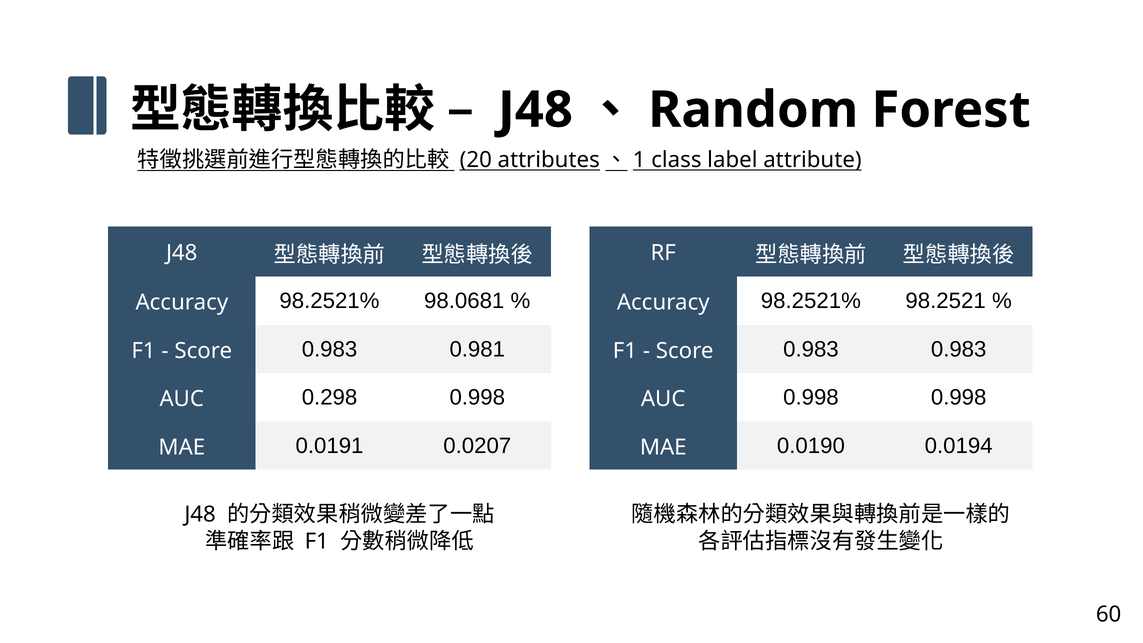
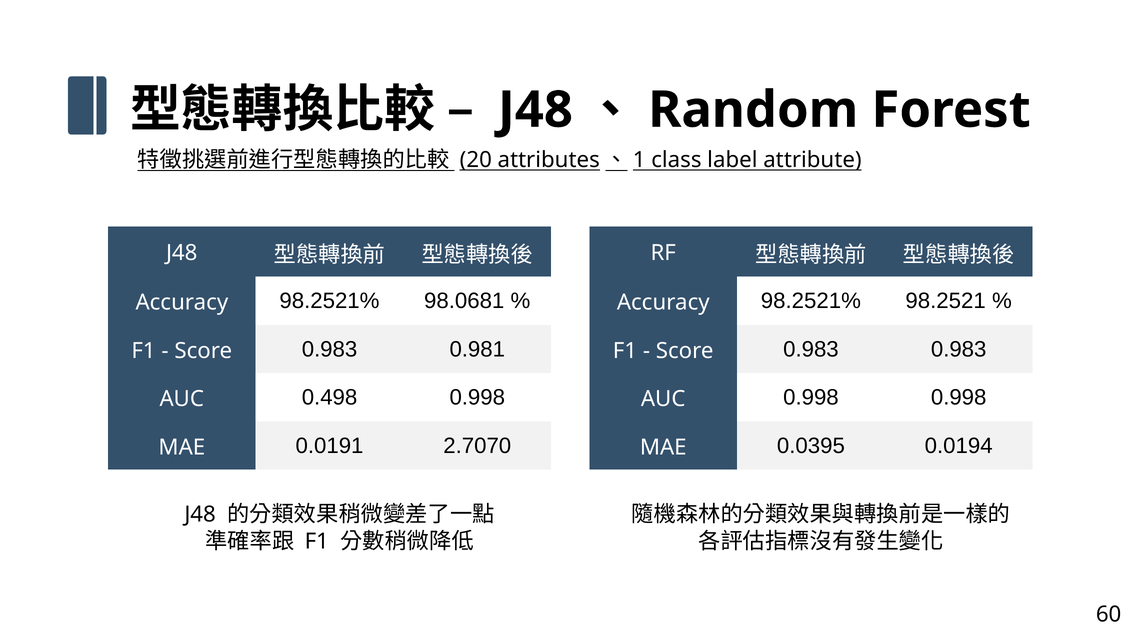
0.298: 0.298 -> 0.498 (330, 398)
0.0207: 0.0207 -> 2.7070 (477, 446)
0.0190: 0.0190 -> 0.0395 (811, 446)
